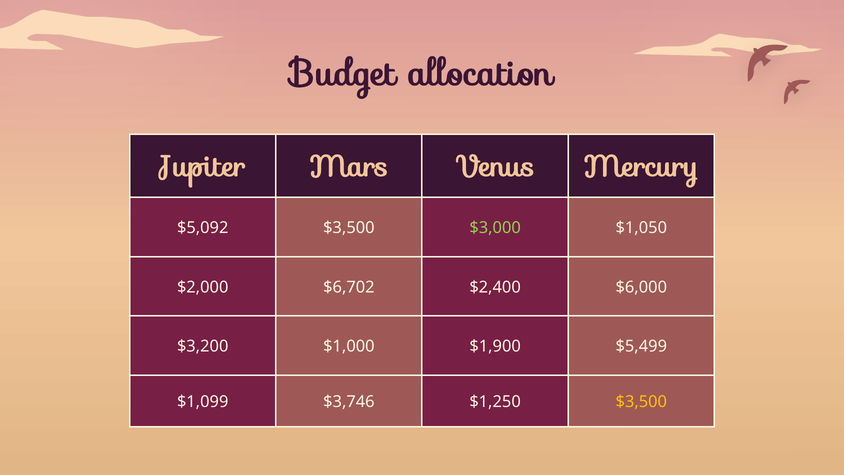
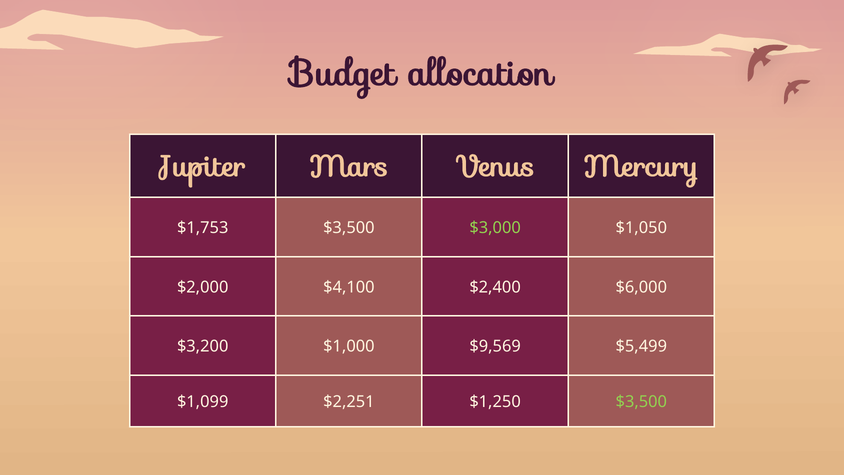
$5,092: $5,092 -> $1,753 (203, 228)
$6,702: $6,702 -> $4,100 (349, 287)
$1,900: $1,900 -> $9,569 (495, 346)
$3,746: $3,746 -> $2,251 (349, 402)
$3,500 colour: yellow -> light green (641, 402)
